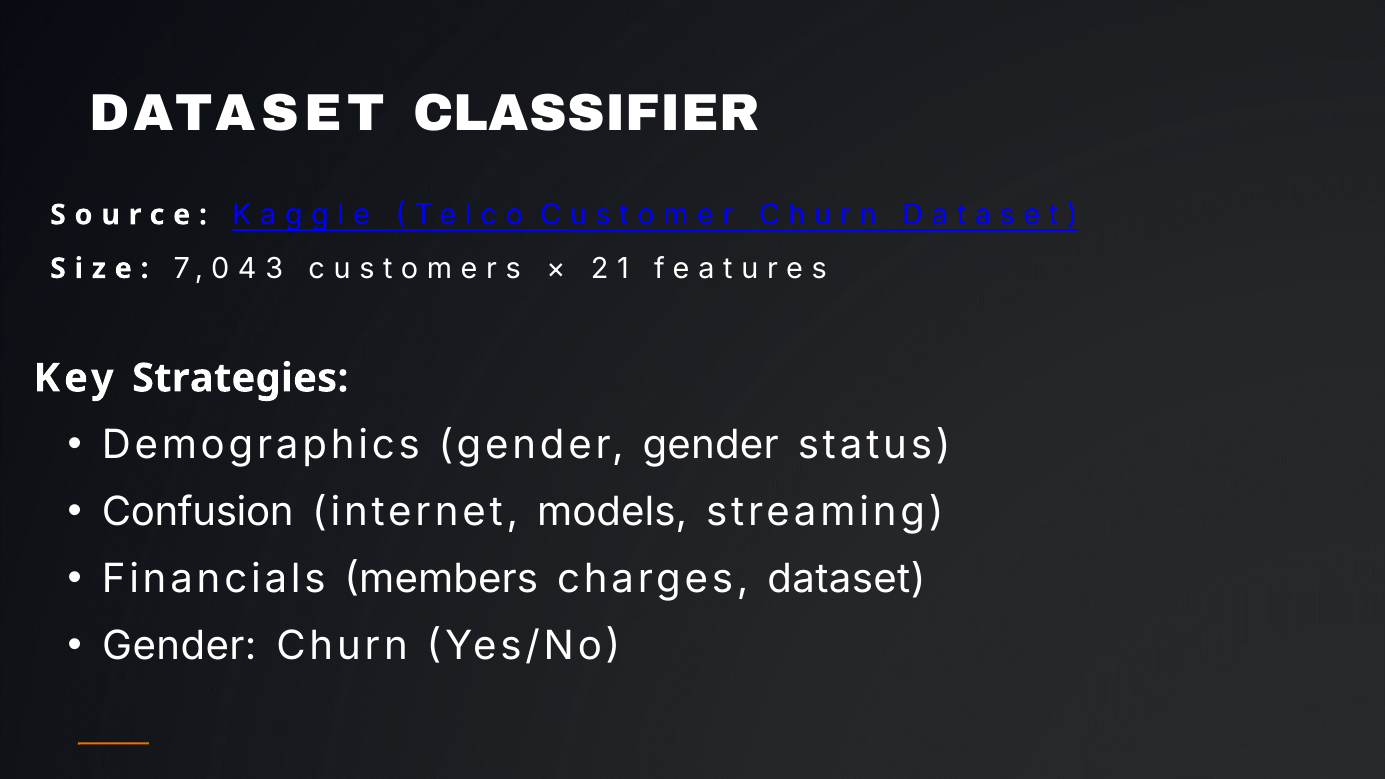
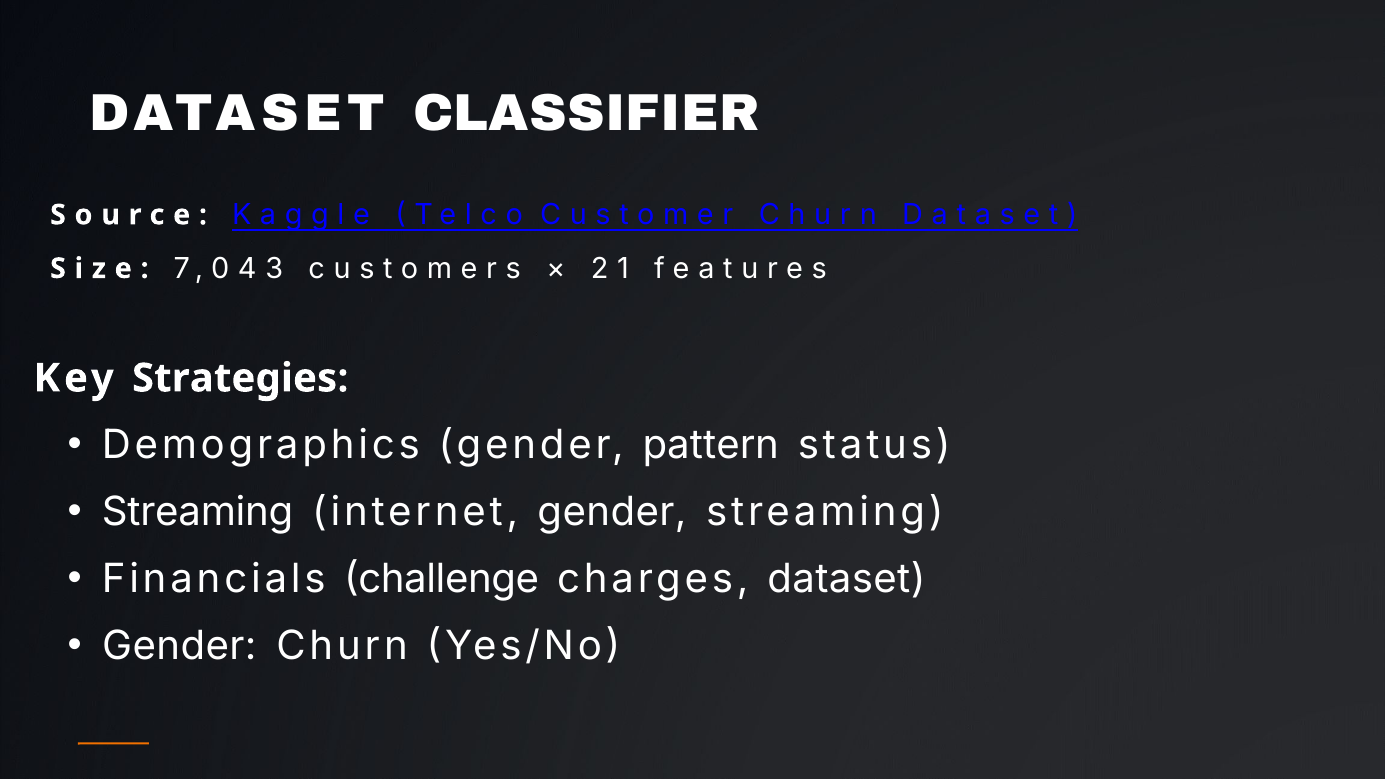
gender gender: gender -> pattern (711, 445)
Confusion: Confusion -> Streaming (198, 512)
internet models: models -> gender (612, 512)
members: members -> challenge (442, 580)
